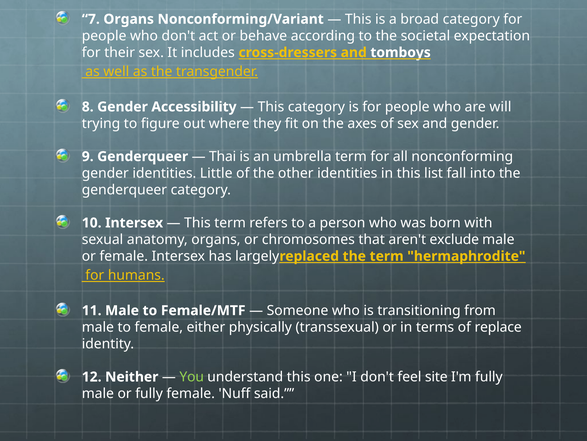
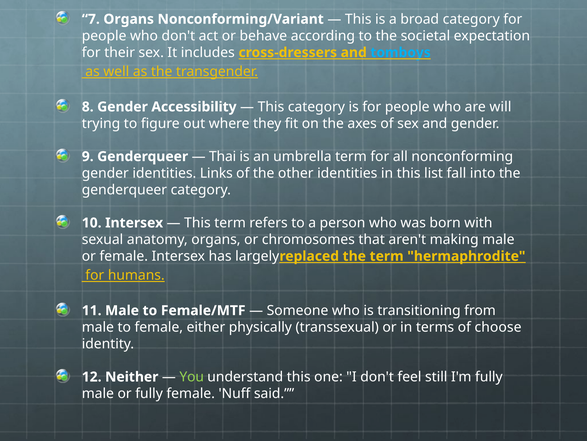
tomboys colour: white -> light blue (401, 52)
Little: Little -> Links (216, 173)
exclude: exclude -> making (454, 239)
replace: replace -> choose (498, 327)
site: site -> still (436, 376)
